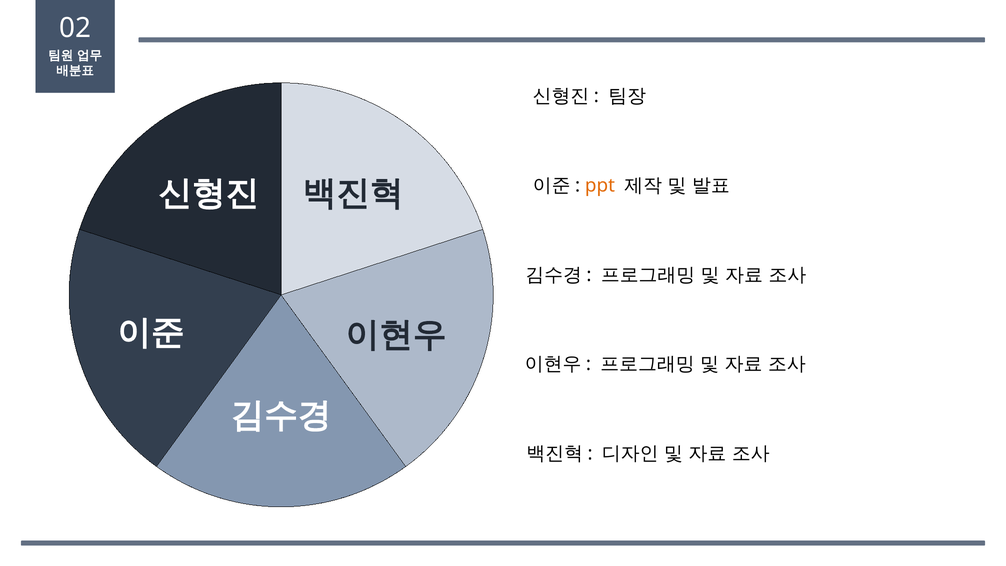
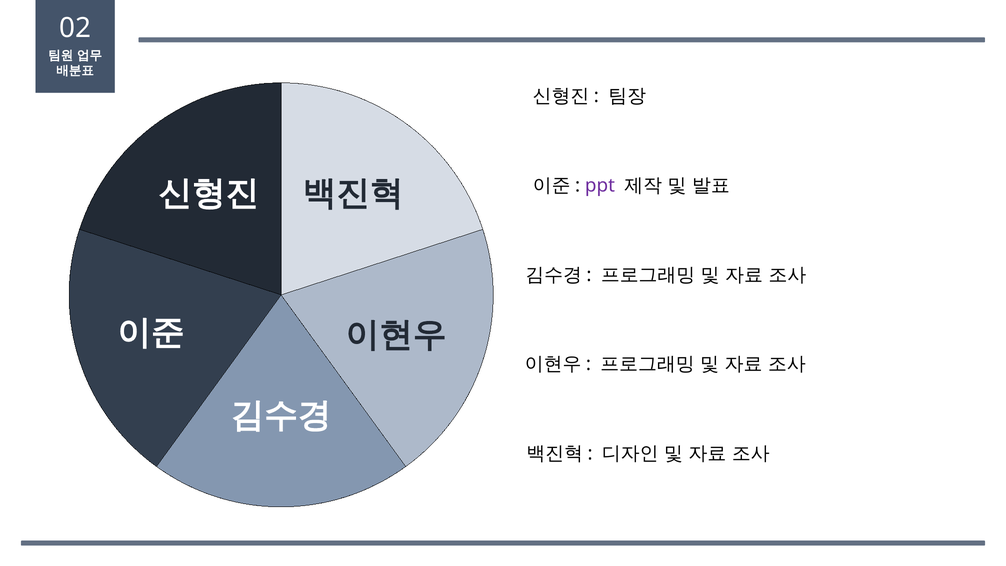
ppt colour: orange -> purple (600, 185)
